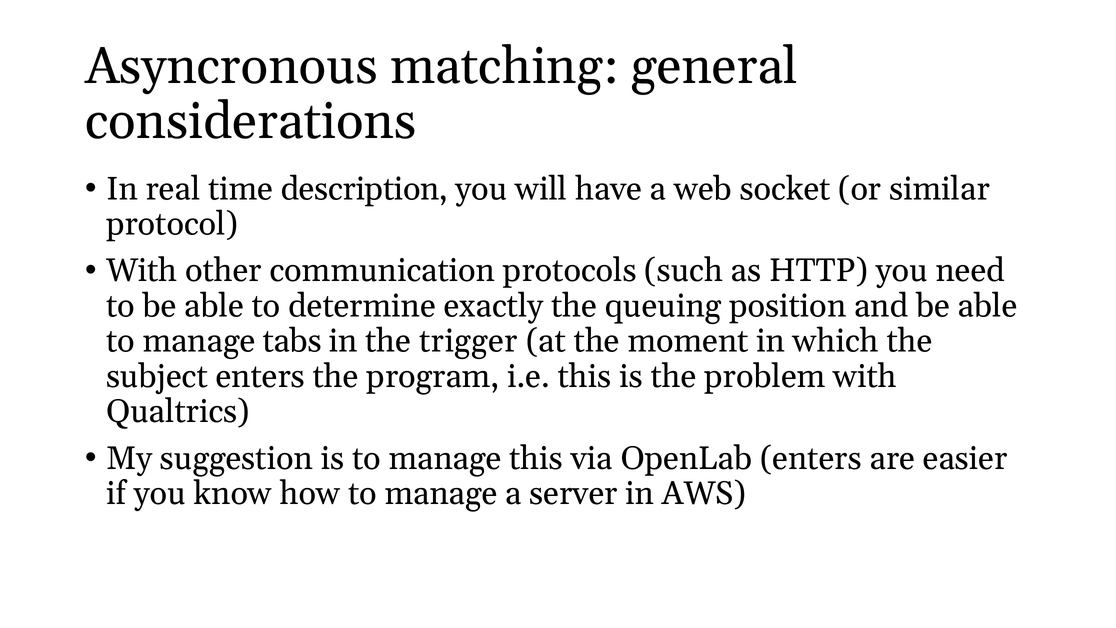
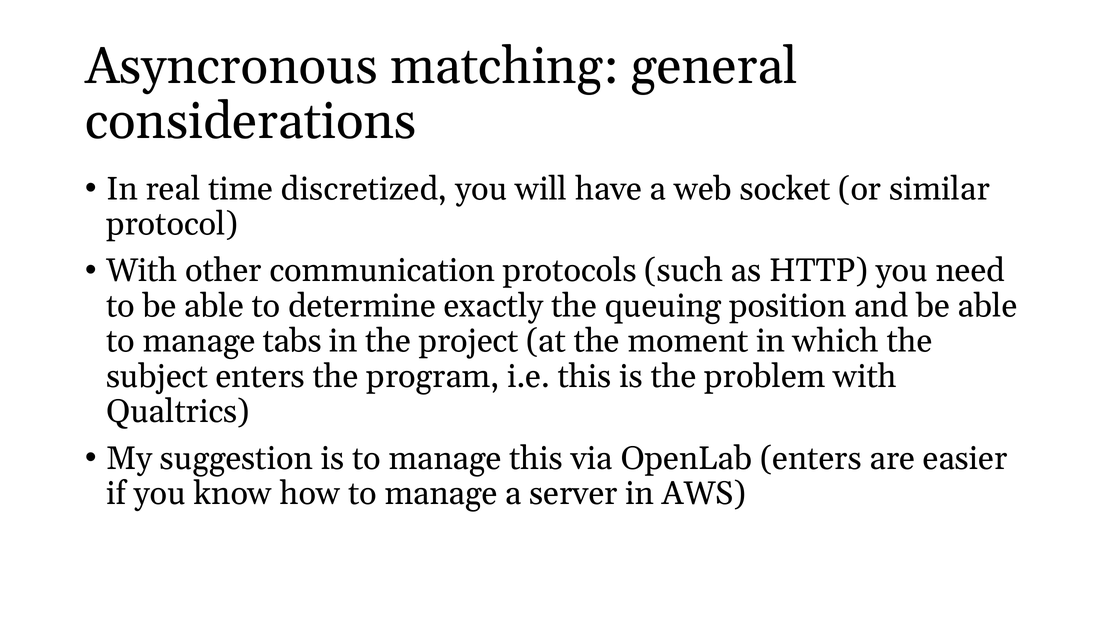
description: description -> discretized (364, 189)
trigger: trigger -> project (469, 341)
